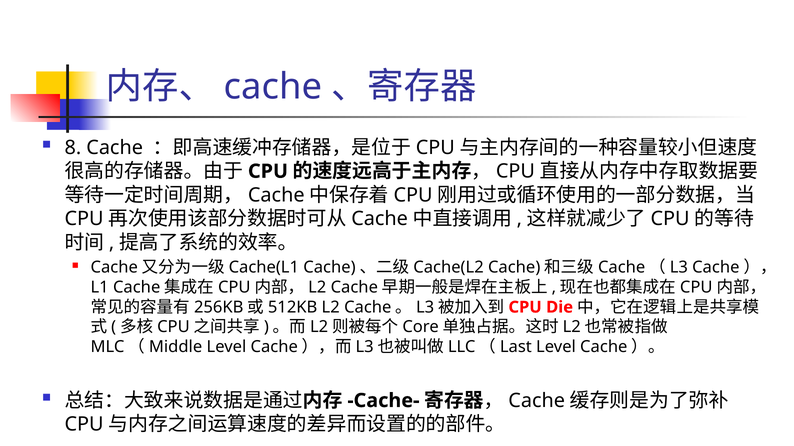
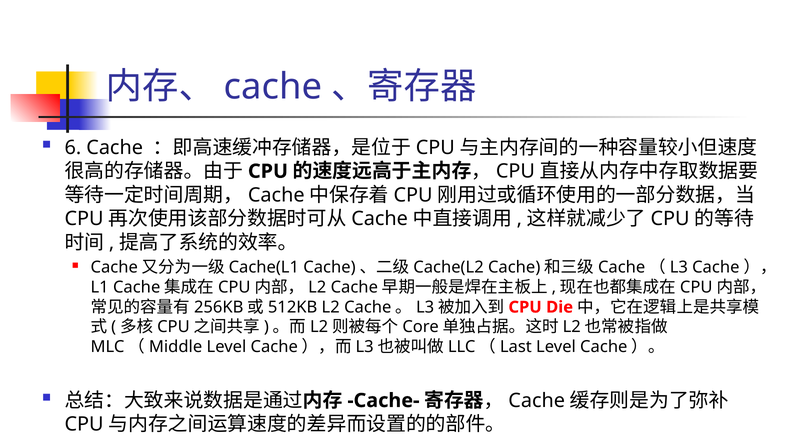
8: 8 -> 6 (73, 148)
